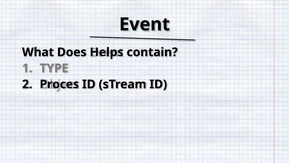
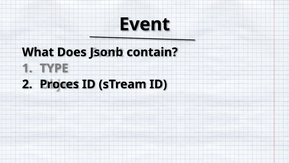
Helps: Helps -> Jsonb (106, 52)
